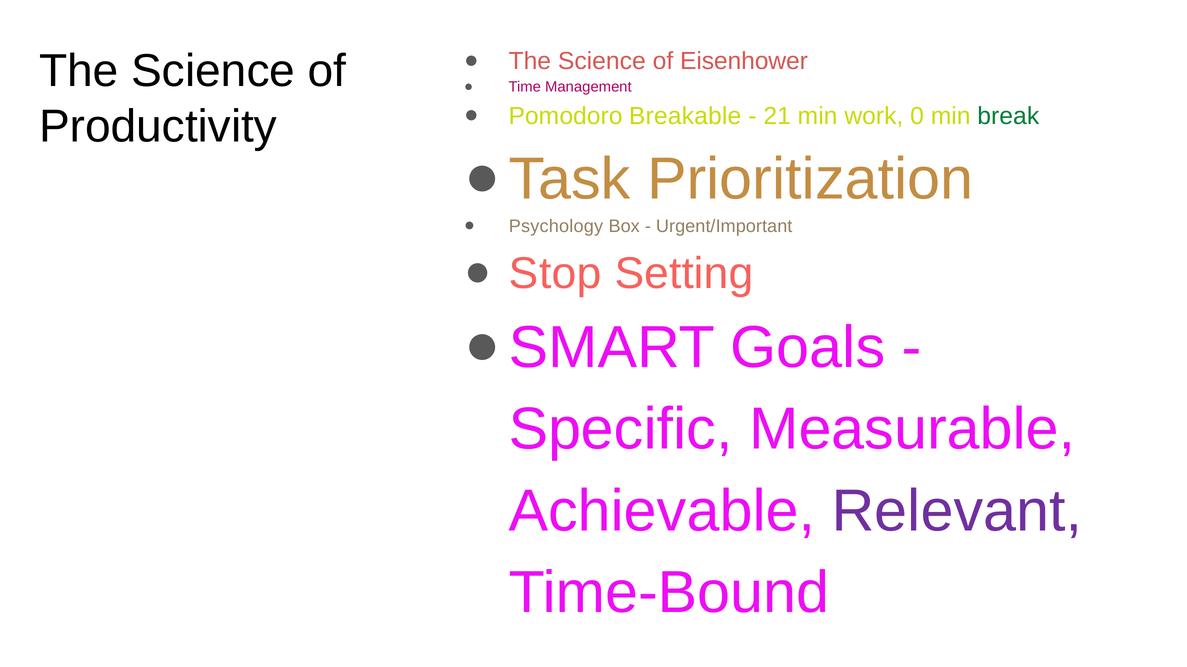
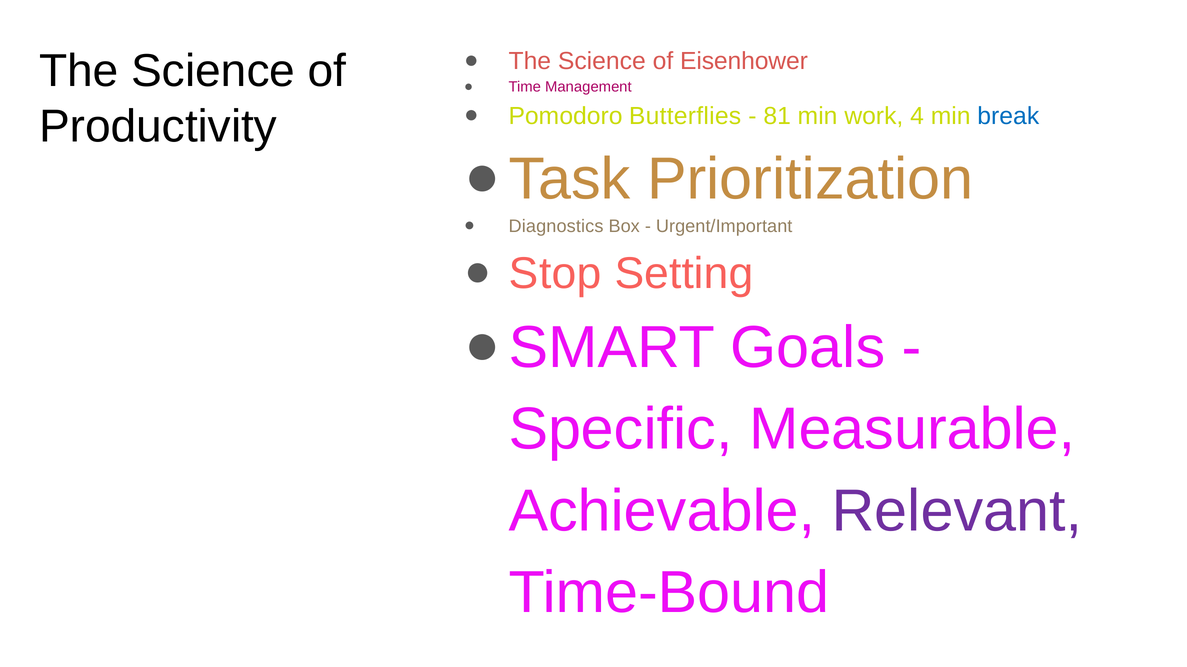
Breakable: Breakable -> Butterflies (685, 116)
21: 21 -> 81 (777, 116)
0: 0 -> 4 (917, 116)
break colour: green -> blue (1008, 116)
Psychology: Psychology -> Diagnostics (556, 226)
